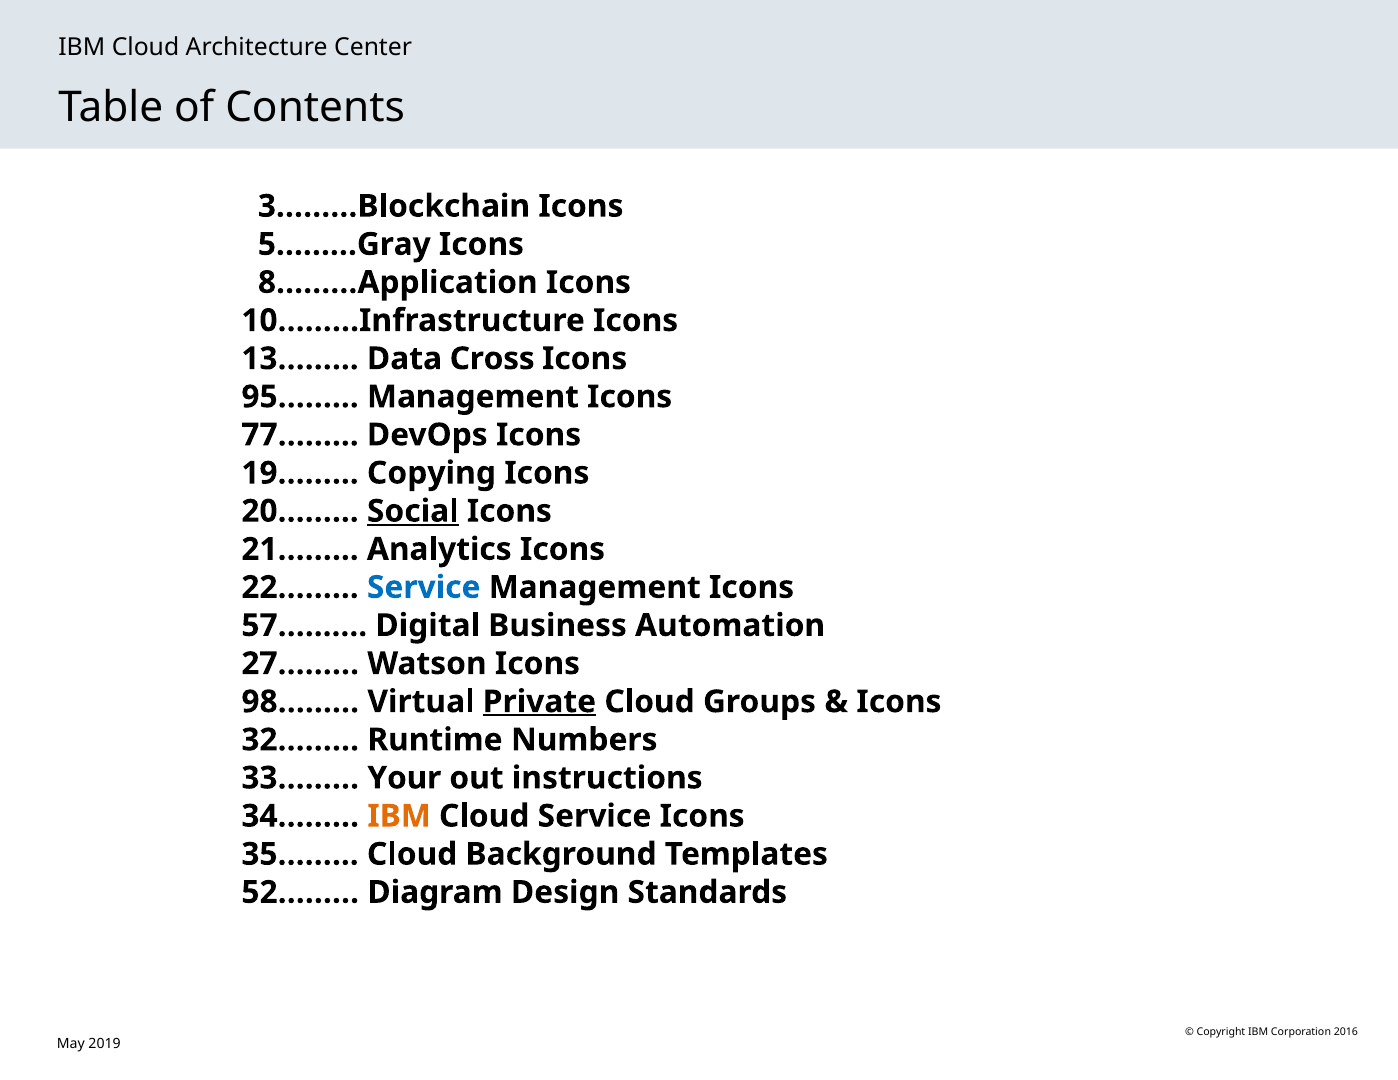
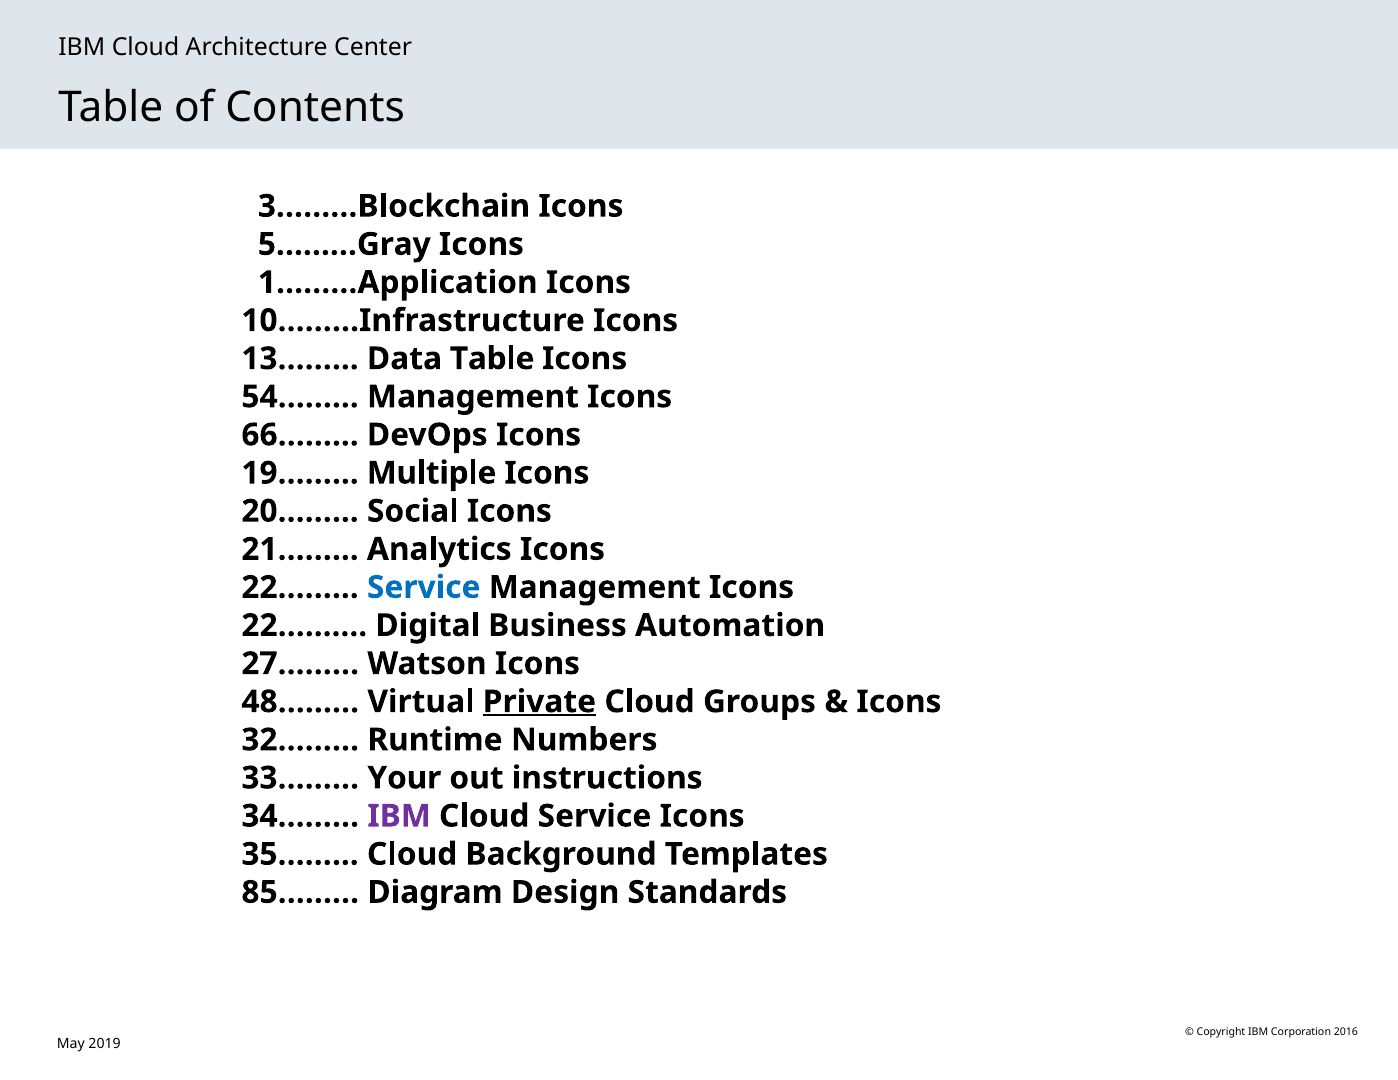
8………Application: 8………Application -> 1………Application (398, 283)
Data Cross: Cross -> Table (492, 359)
95……: 95…… -> 54…… (300, 397)
77……: 77…… -> 66…… (300, 435)
Copying: Copying -> Multiple (432, 473)
Social underline: present -> none (413, 511)
57…: 57… -> 22… (304, 626)
98………: 98……… -> 48……… (300, 702)
IBM colour: orange -> purple (399, 816)
52………: 52……… -> 85……… (300, 893)
